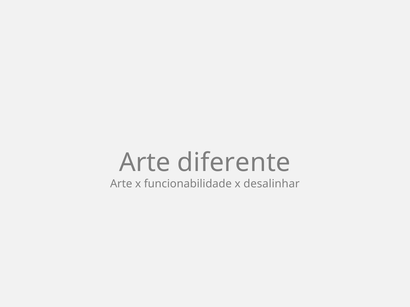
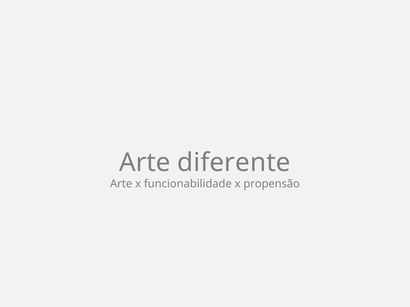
desalinhar: desalinhar -> propensão (272, 184)
